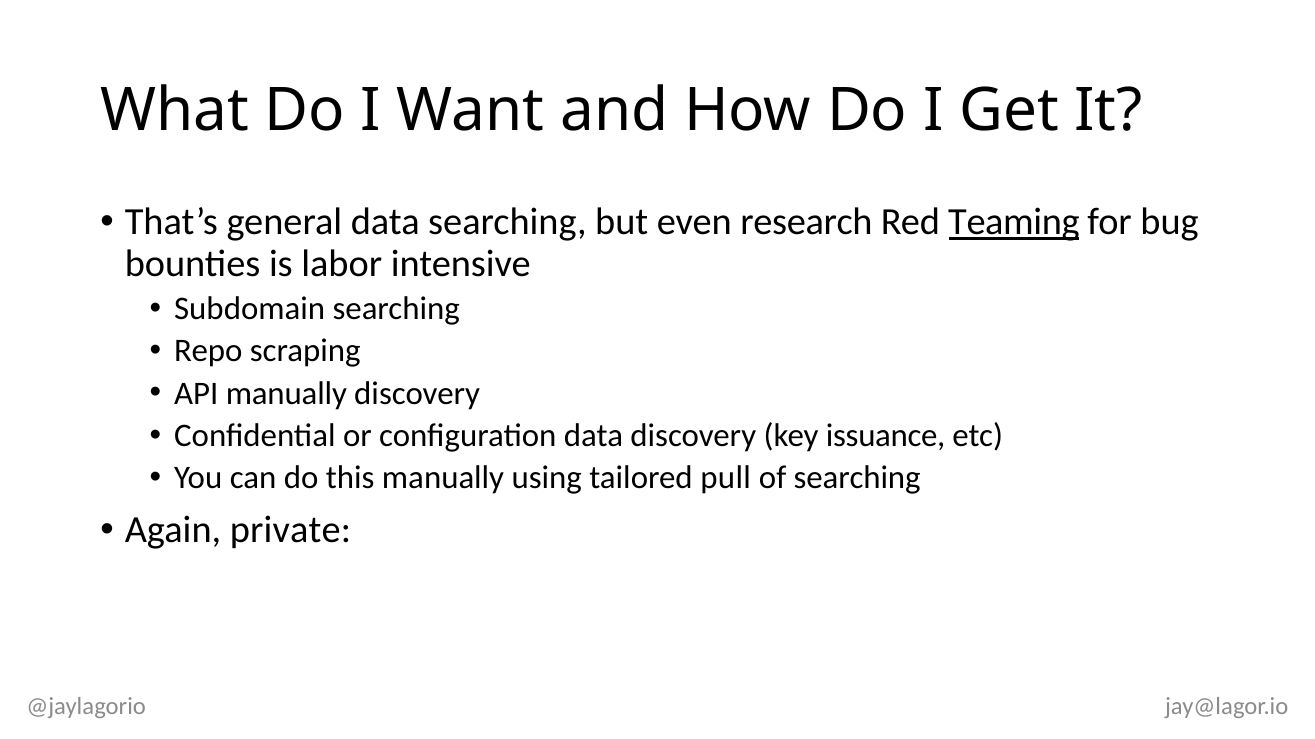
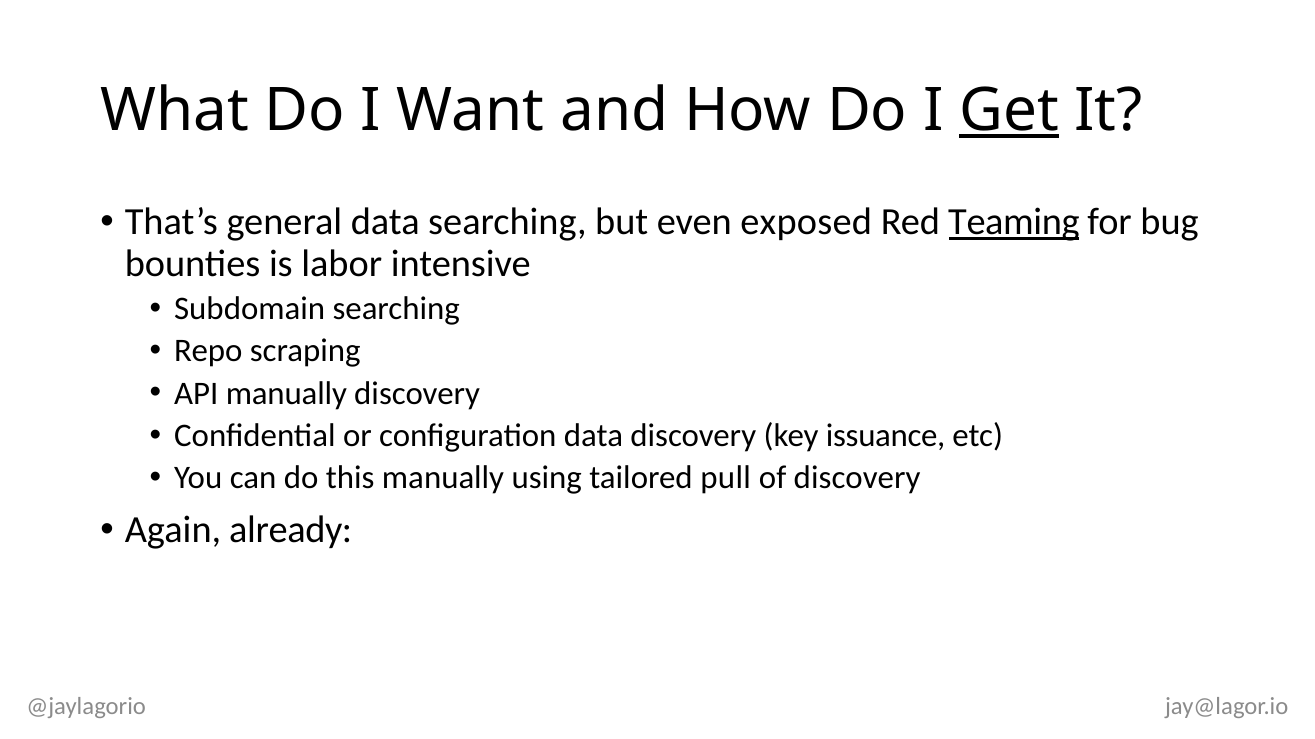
Get underline: none -> present (1009, 110)
research: research -> exposed (806, 222)
of searching: searching -> discovery (857, 478)
private: private -> already (291, 531)
